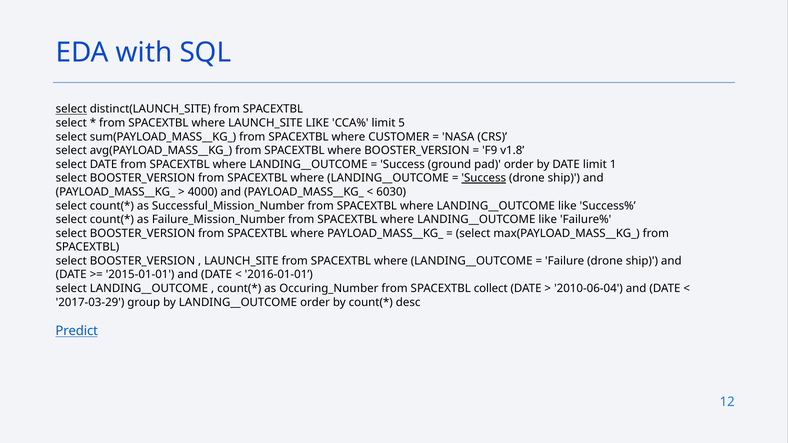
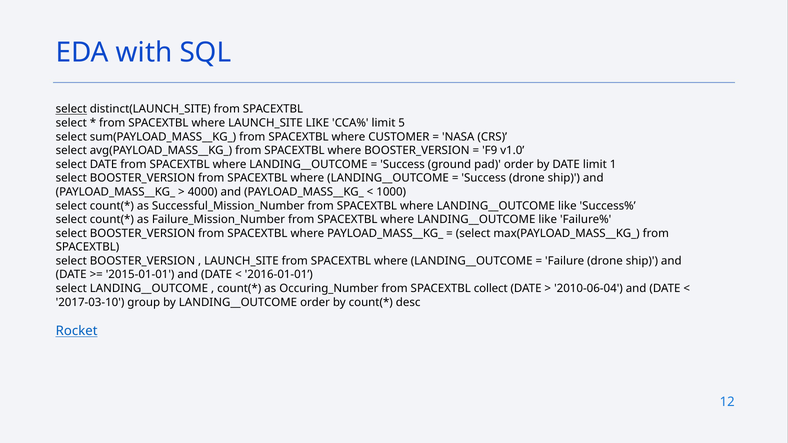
v1.8: v1.8 -> v1.0 (512, 151)
Success underline: present -> none (484, 178)
6030: 6030 -> 1000 (391, 192)
2017-03-29: 2017-03-29 -> 2017-03-10 (90, 302)
Predict: Predict -> Rocket (77, 331)
